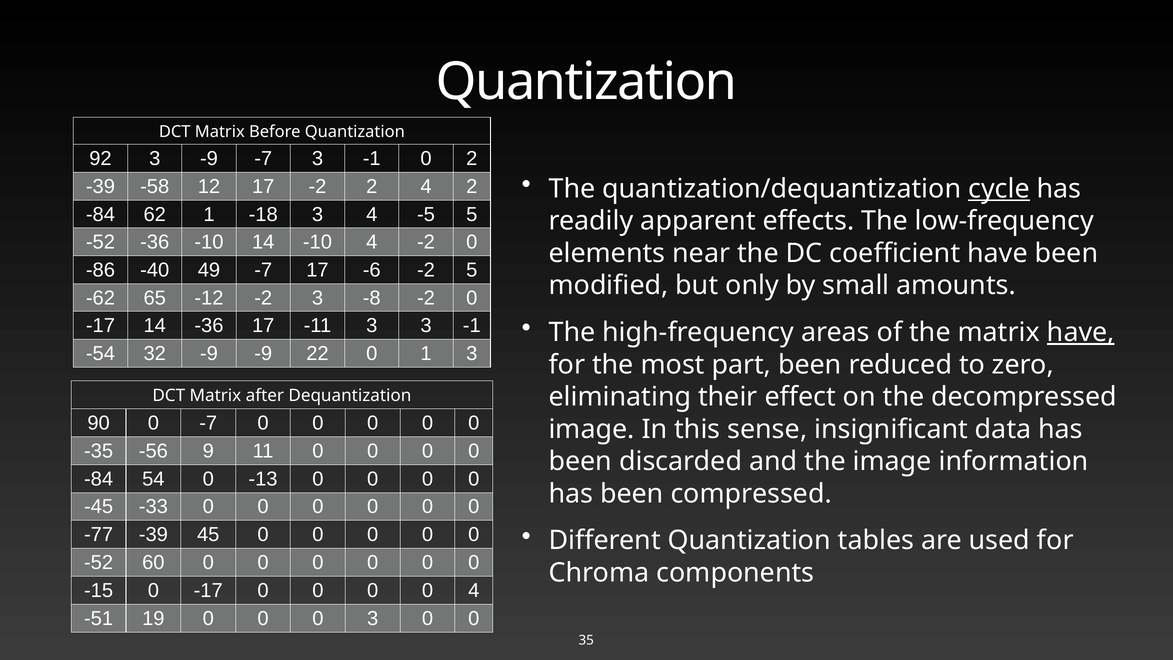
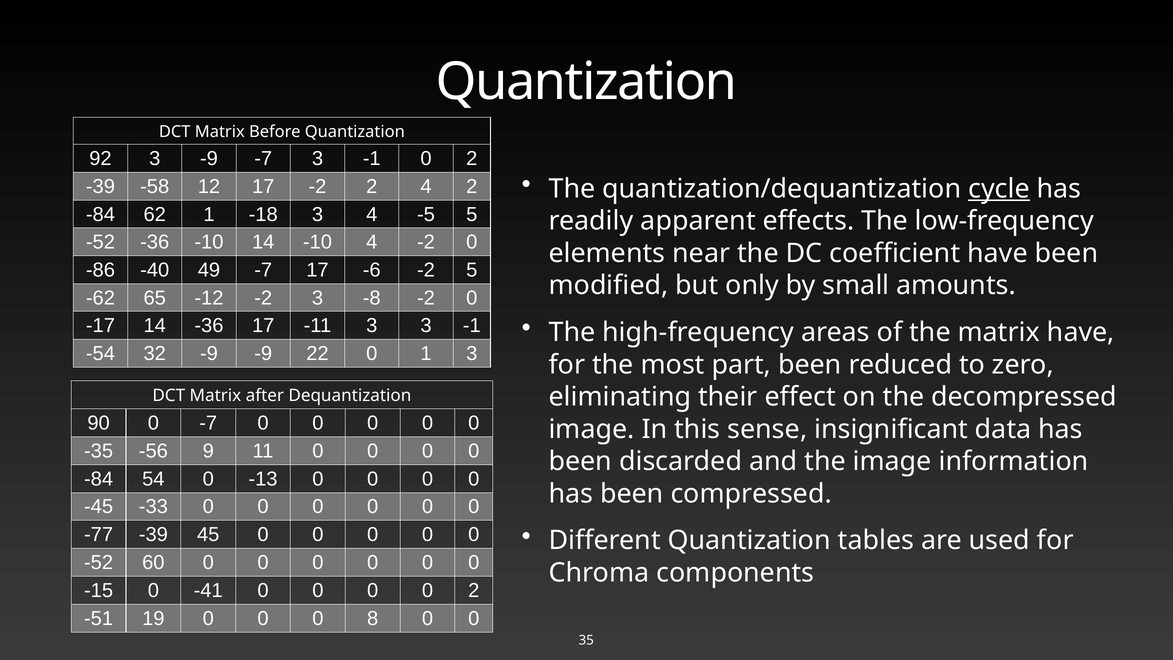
have underline: present -> none (1081, 332)
-15 0 -17: -17 -> -41 (208, 590)
0 0 4: 4 -> 2 (474, 590)
0 3: 3 -> 8 (373, 618)
